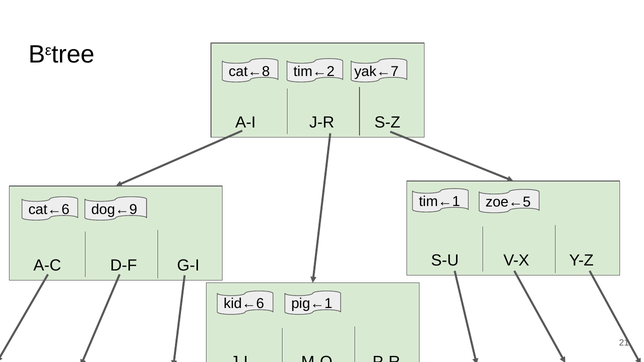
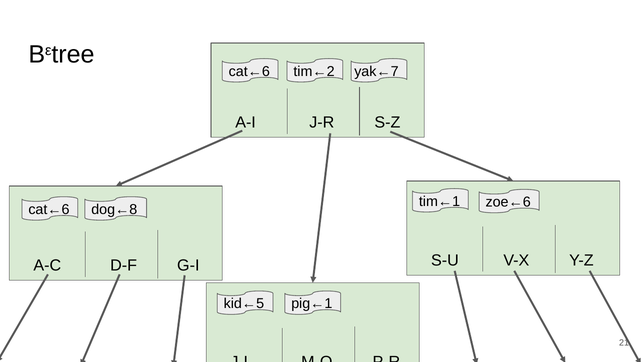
cat←8: cat←8 -> cat←6 (249, 71)
zoe←5: zoe←5 -> zoe←6 (508, 202)
dog←9: dog←9 -> dog←8 (114, 210)
kid←6: kid←6 -> kid←5 (244, 304)
